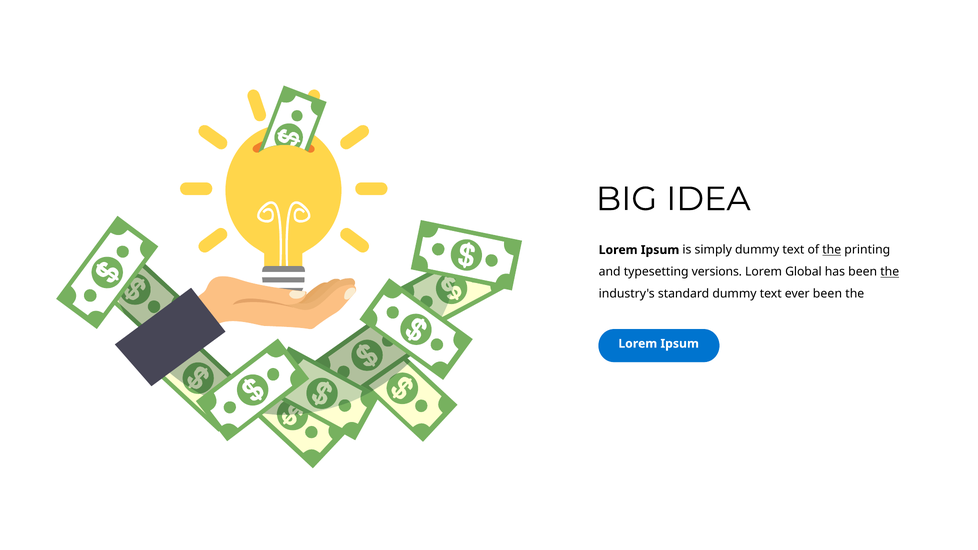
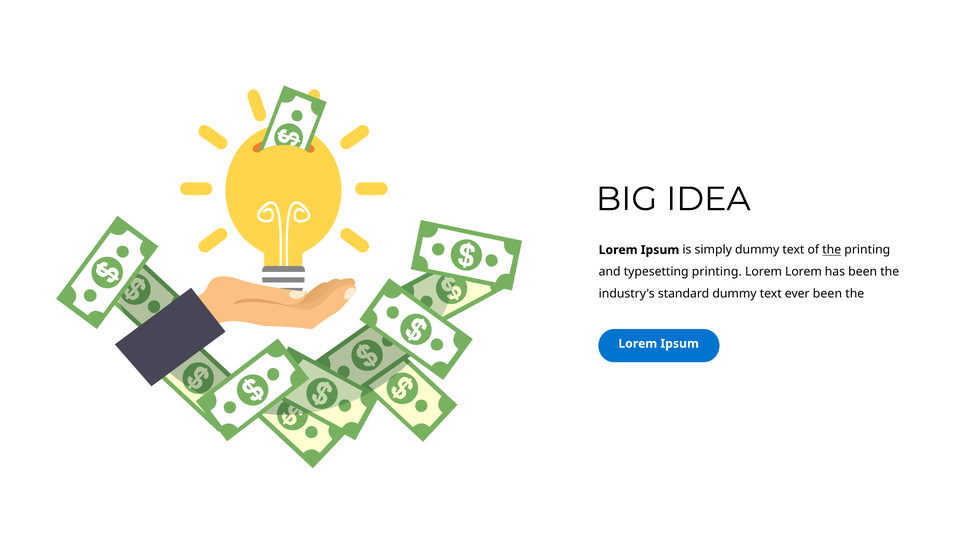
typesetting versions: versions -> printing (717, 272)
Lorem Global: Global -> Lorem (803, 272)
the underline: present -> none (890, 272)
